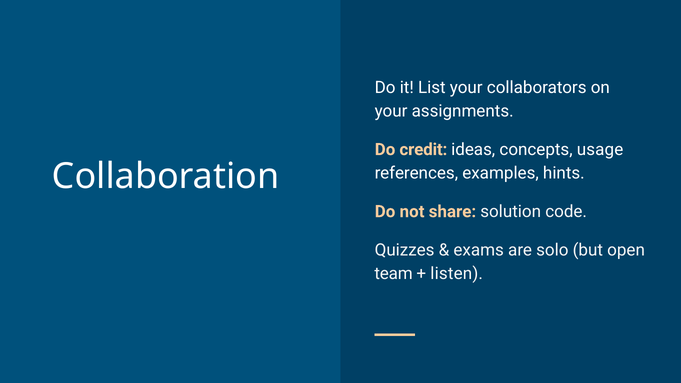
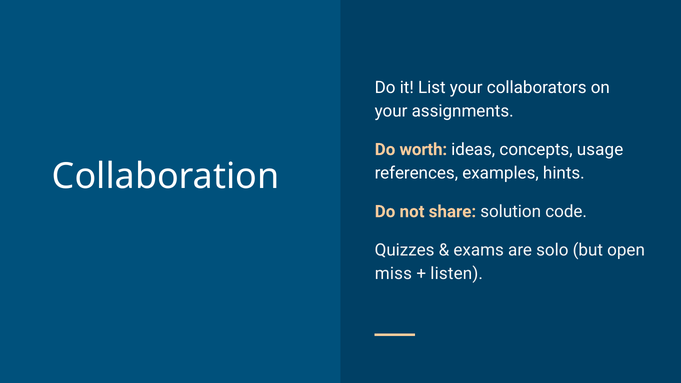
credit: credit -> worth (423, 150)
team: team -> miss (393, 274)
